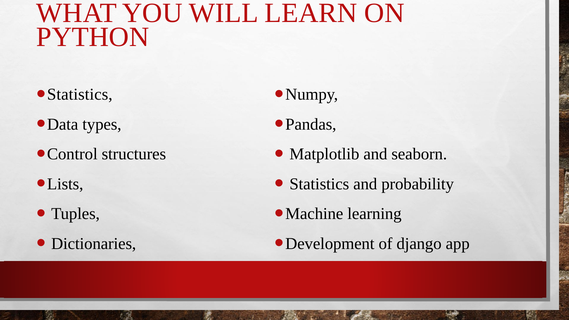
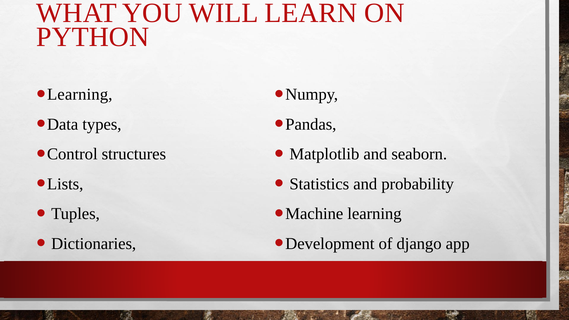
Statistics: Statistics -> Learning (80, 94)
